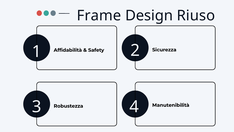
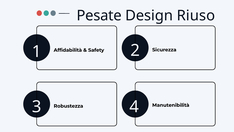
Frame: Frame -> Pesate (99, 15)
